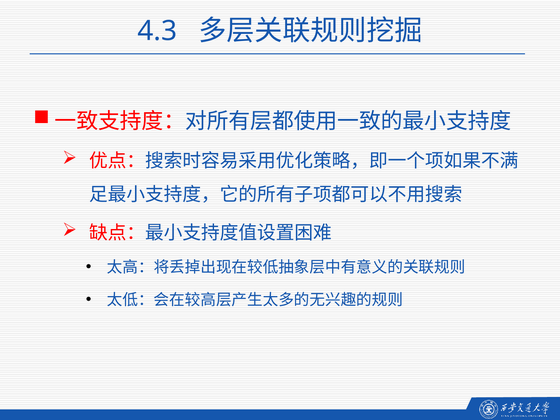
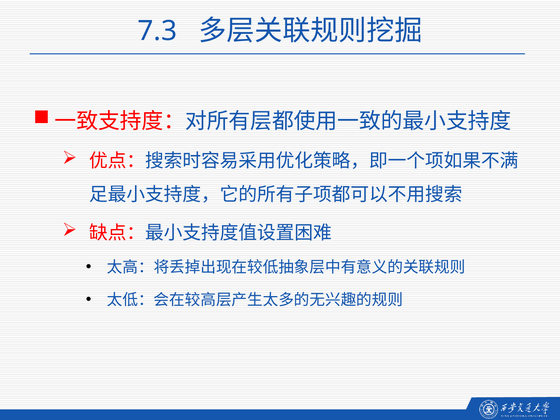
4.3: 4.3 -> 7.3 (157, 31)
